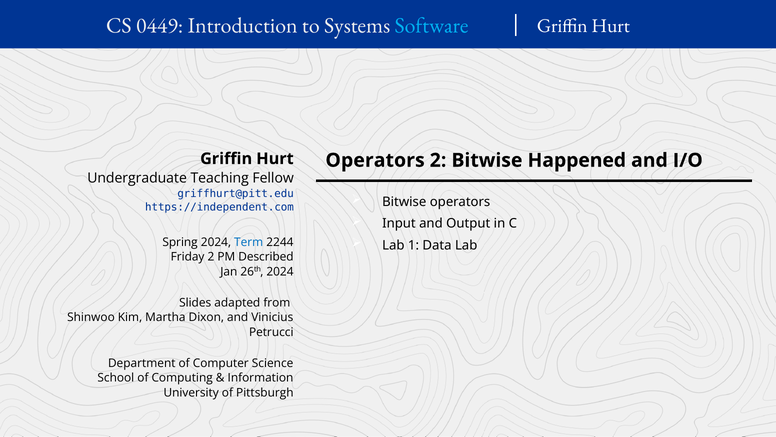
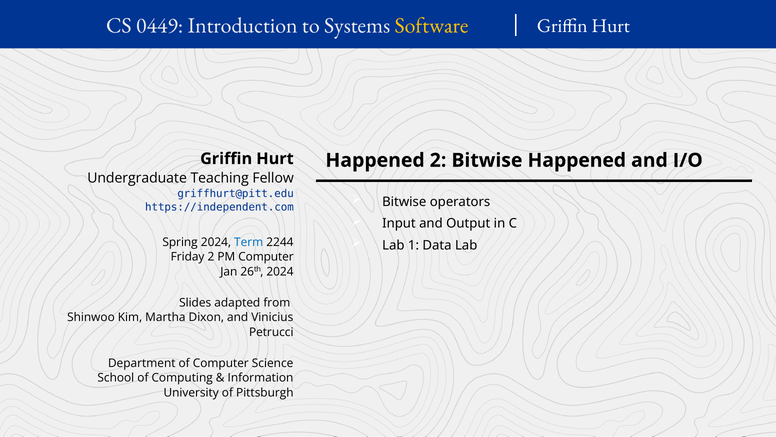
Software colour: light blue -> yellow (432, 25)
Operators: Operators -> Happened (375, 160)
PM Described: Described -> Computer (266, 257)
